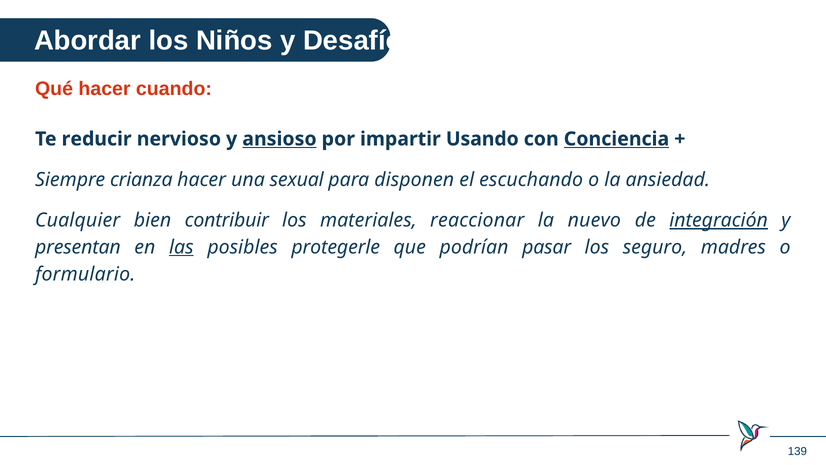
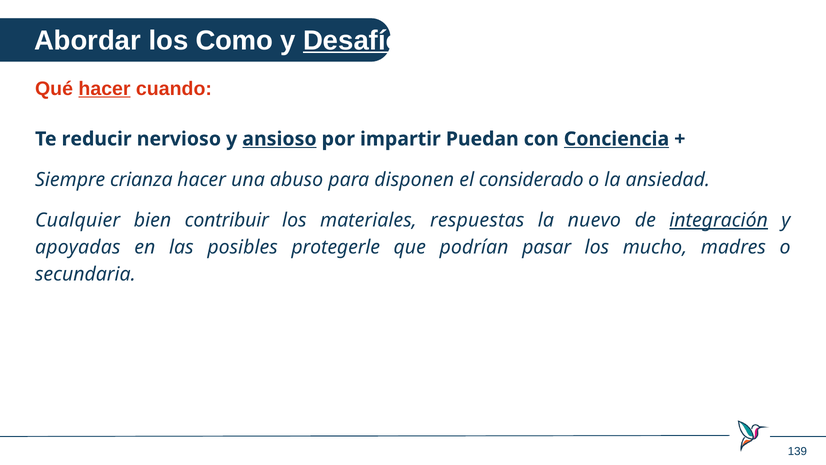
Niños: Niños -> Como (234, 40)
Desafíos underline: none -> present (360, 40)
hacer underline: none -> present (105, 89)
Usando: Usando -> Puedan (482, 139)
sexual: sexual -> abuso (297, 180)
escuchando: escuchando -> considerado (531, 180)
reaccionar: reaccionar -> respuestas (477, 220)
presentan: presentan -> apoyadas (78, 247)
las underline: present -> none (181, 247)
seguro: seguro -> mucho (655, 247)
formulario: formulario -> secundaria (85, 274)
